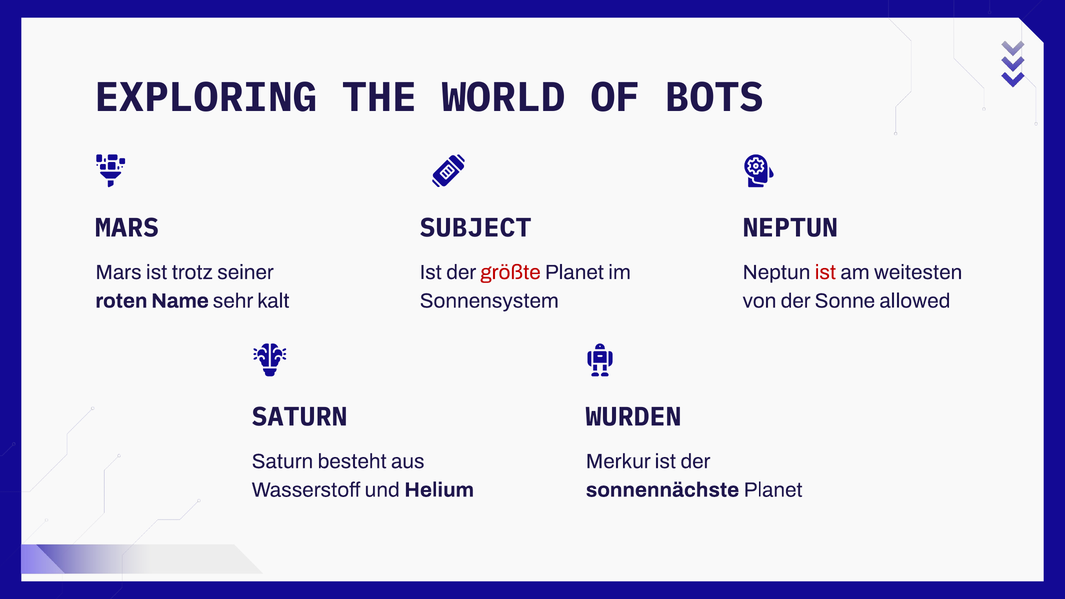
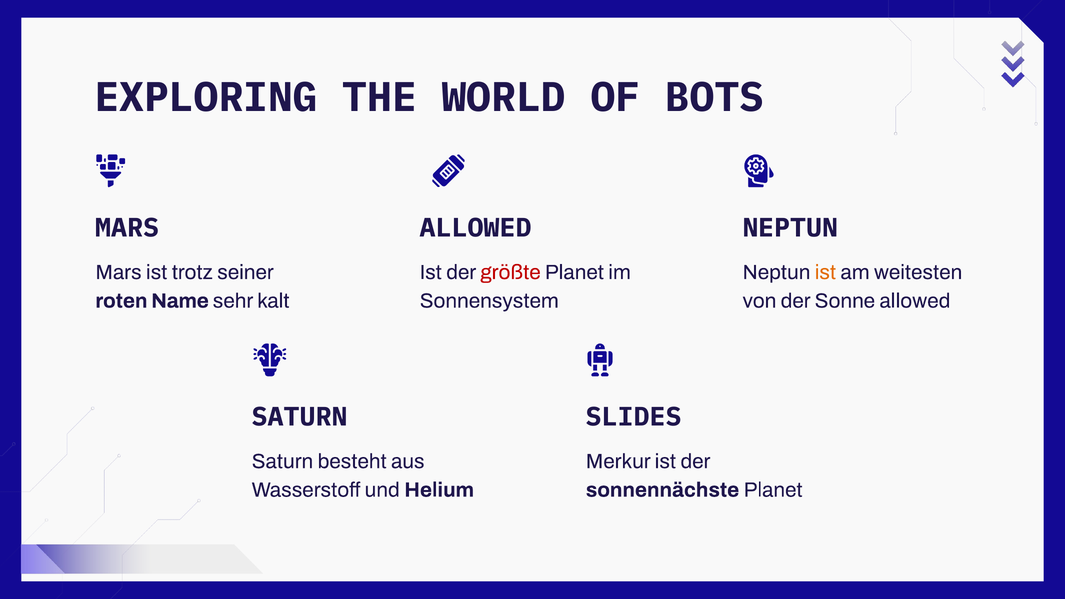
MARS SUBJECT: SUBJECT -> ALLOWED (476, 228)
ist colour: red -> orange (825, 272)
WURDEN: WURDEN -> SLIDES (634, 417)
